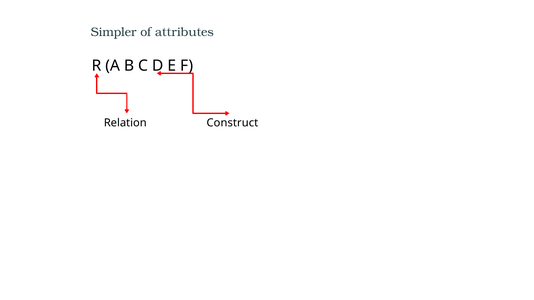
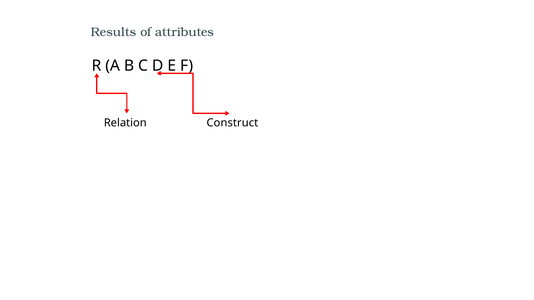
Simpler: Simpler -> Results (114, 32)
